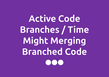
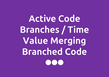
Might: Might -> Value (35, 41)
